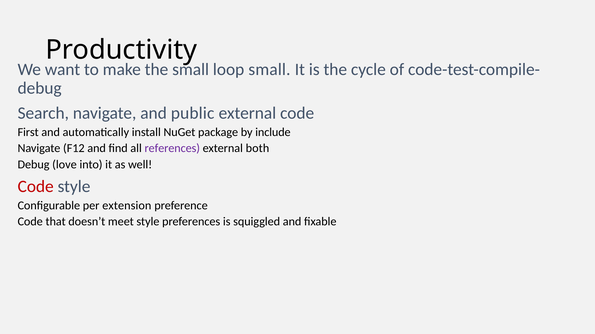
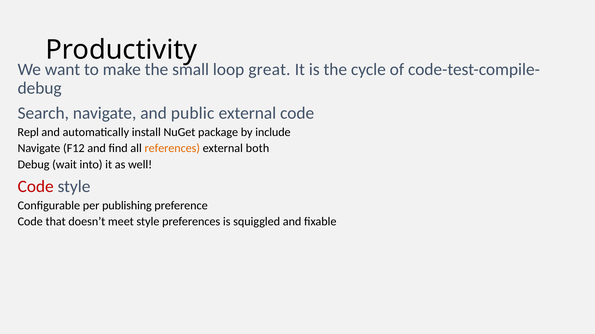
loop small: small -> great (269, 70)
First: First -> Repl (28, 132)
references colour: purple -> orange (172, 148)
love: love -> wait (65, 165)
extension: extension -> publishing (127, 206)
